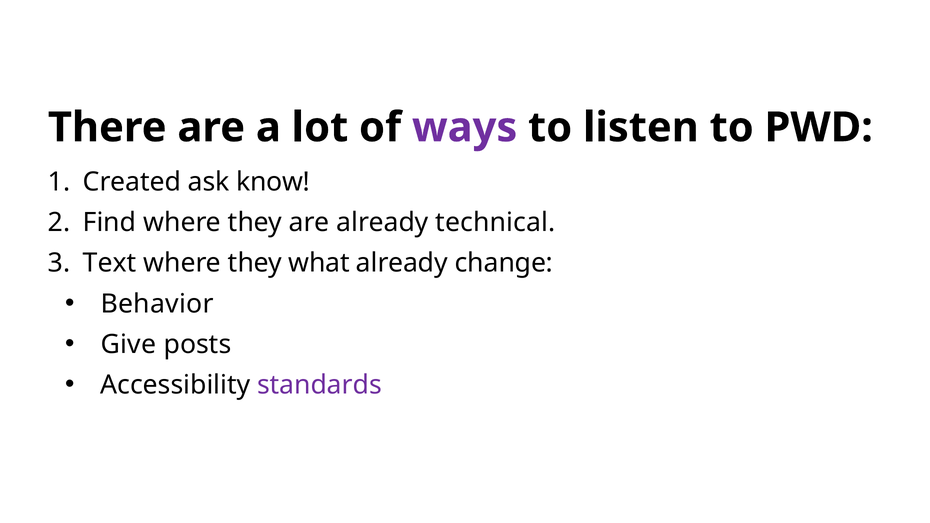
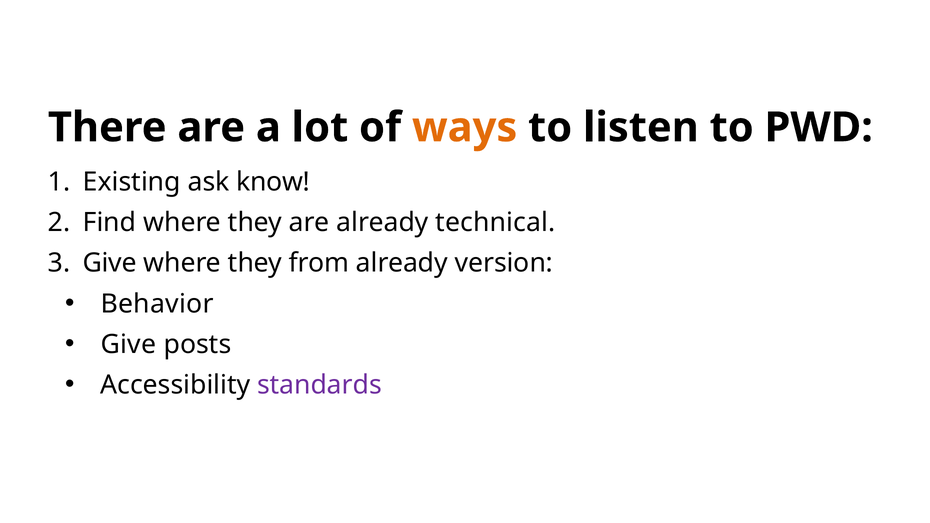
ways colour: purple -> orange (465, 128)
Created: Created -> Existing (132, 182)
Text: Text -> Give (110, 263)
what: what -> from (319, 263)
change: change -> version (504, 263)
